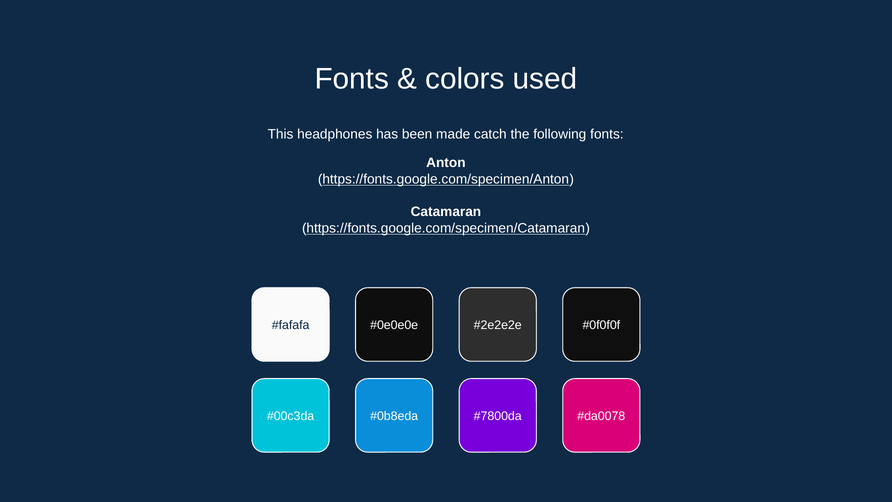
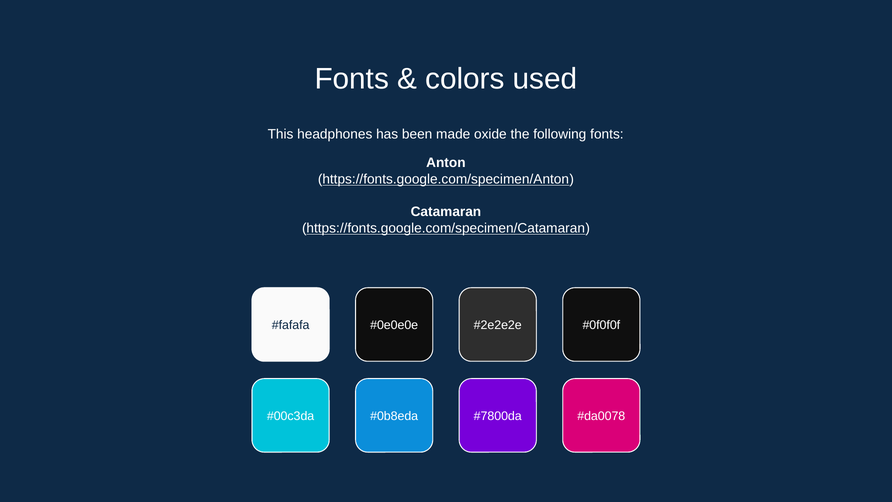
catch: catch -> oxide (490, 134)
